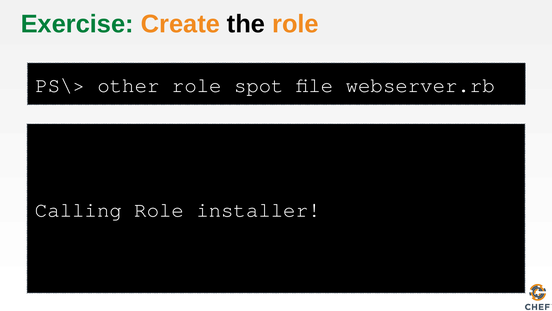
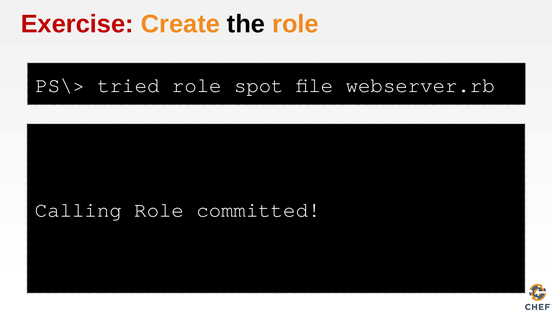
Exercise colour: green -> red (77, 24)
other: other -> tried (128, 85)
installer: installer -> committed (258, 209)
